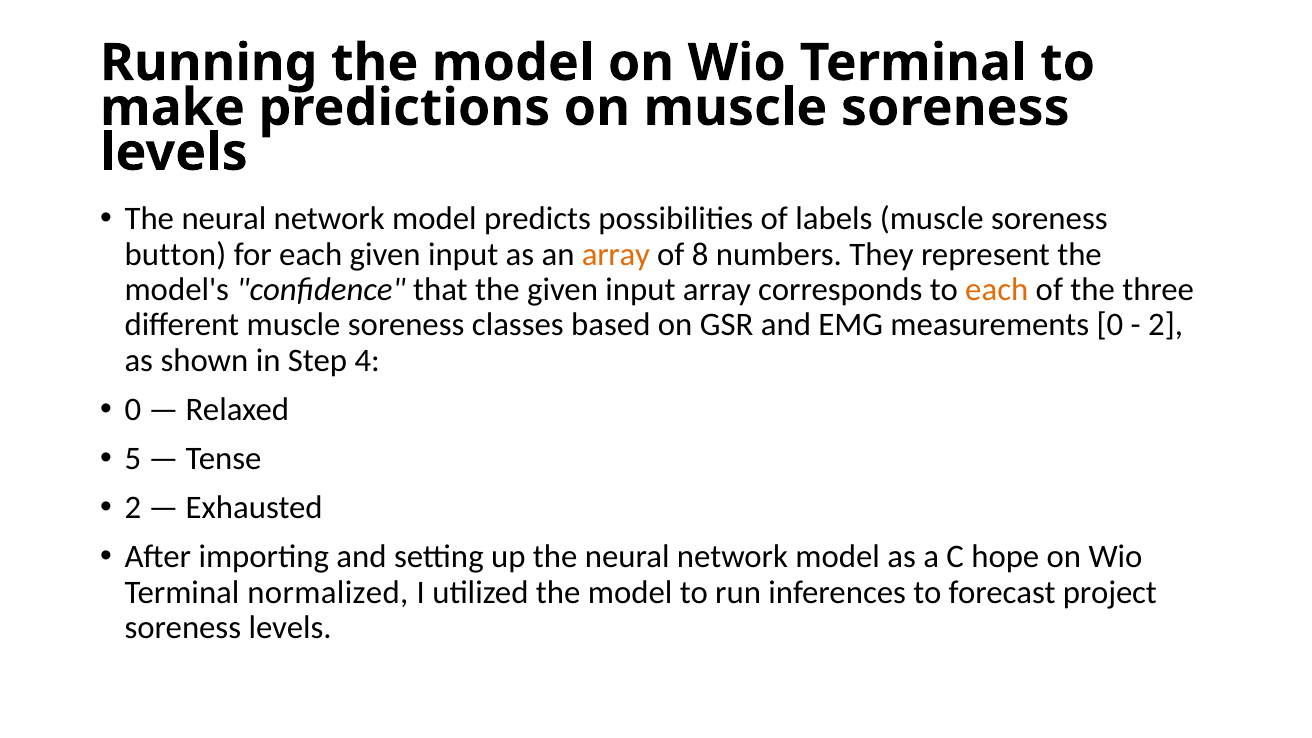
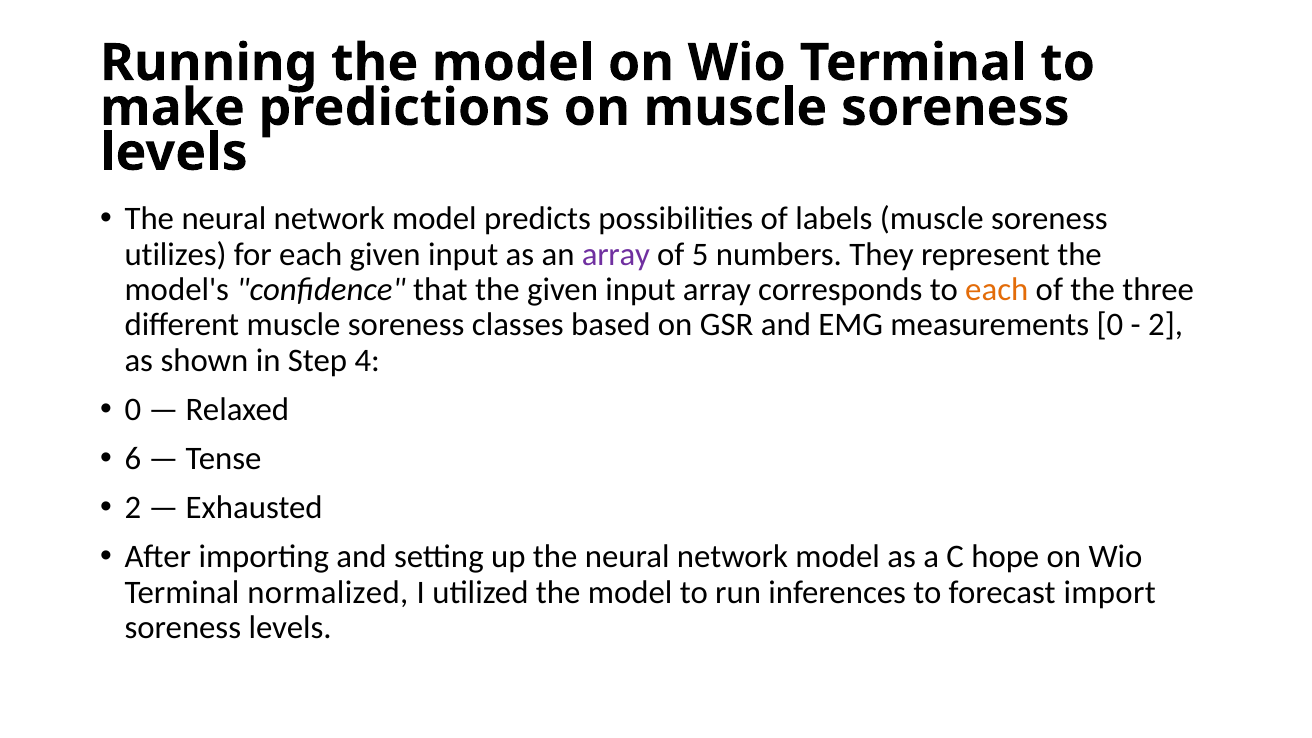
button: button -> utilizes (176, 254)
array colour: orange -> purple (616, 254)
8: 8 -> 5 (700, 254)
5: 5 -> 6 (133, 459)
project: project -> import (1110, 592)
